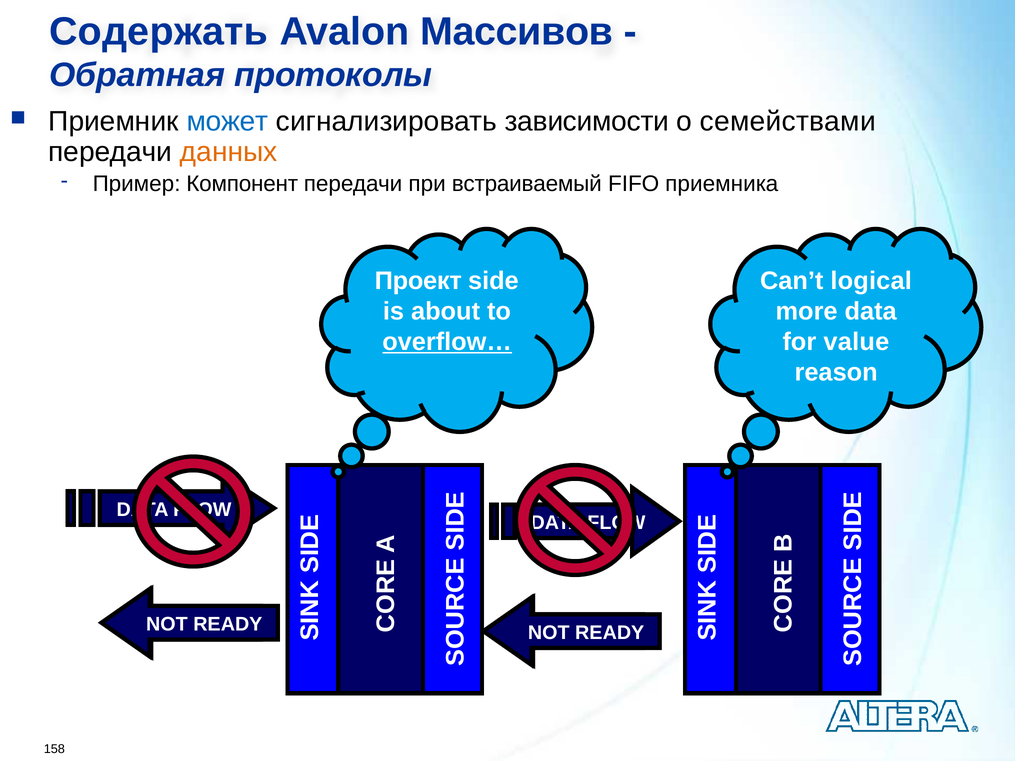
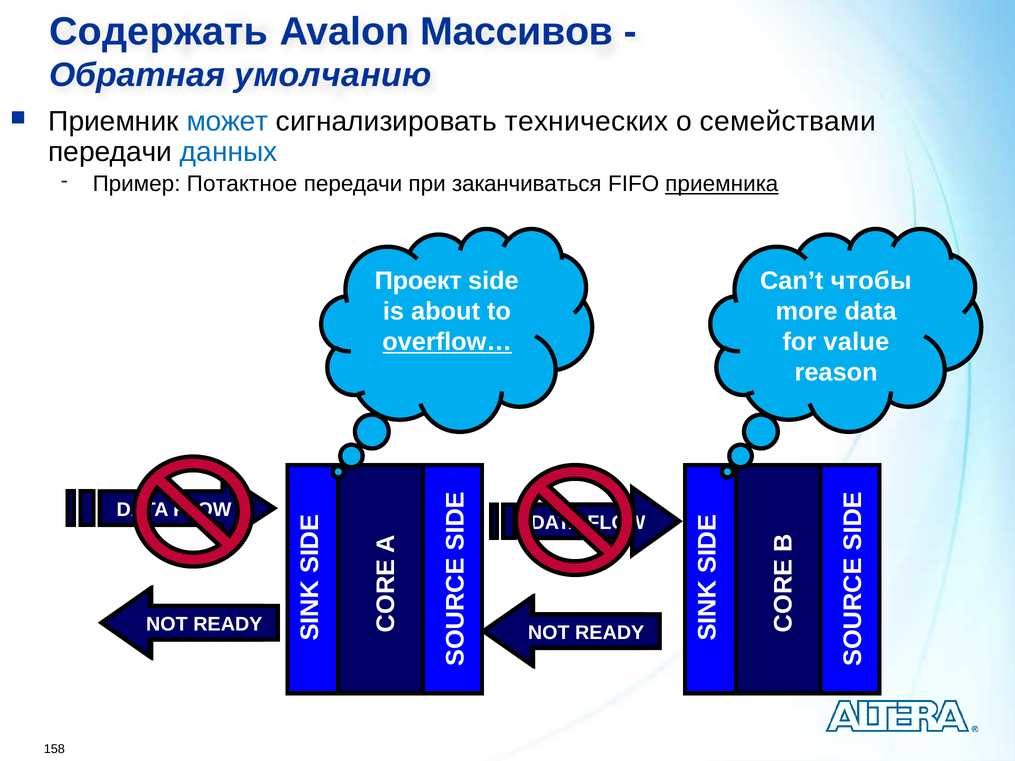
протоколы: протоколы -> умолчанию (333, 75)
зависимости: зависимости -> технических (587, 122)
данных colour: orange -> blue (229, 152)
Компонент: Компонент -> Потактное (242, 184)
встраиваемый: встраиваемый -> заканчиваться (527, 184)
приемника underline: none -> present (722, 184)
logical: logical -> чтобы (871, 281)
